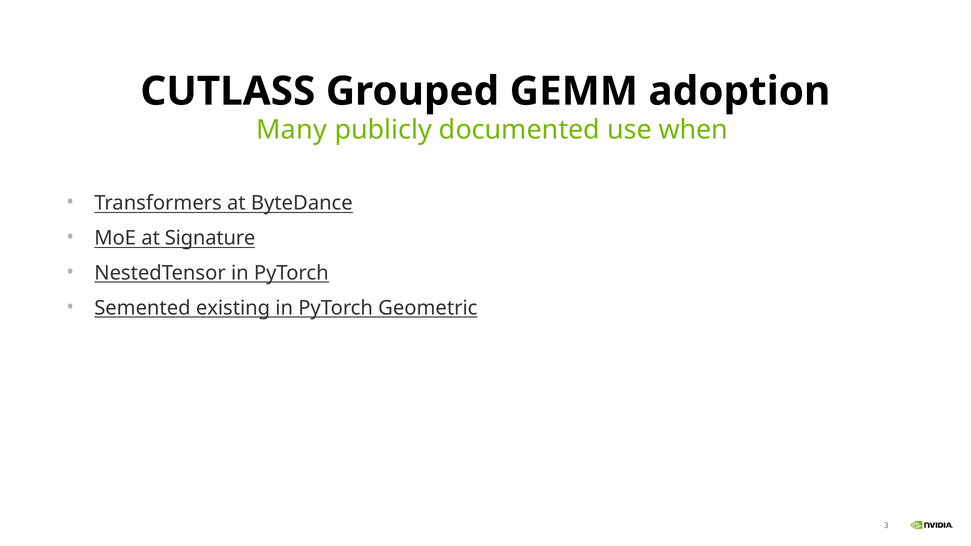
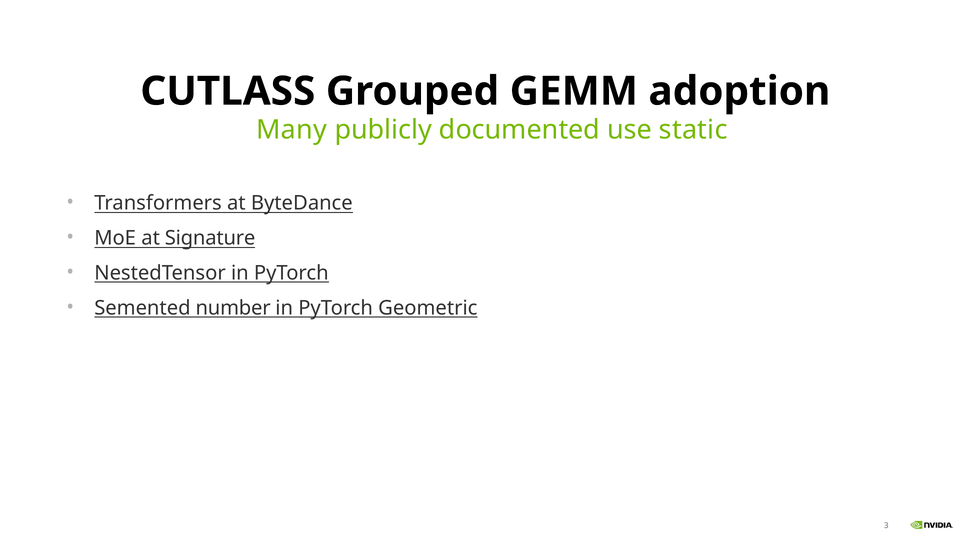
when: when -> static (693, 130)
existing: existing -> number (233, 308)
